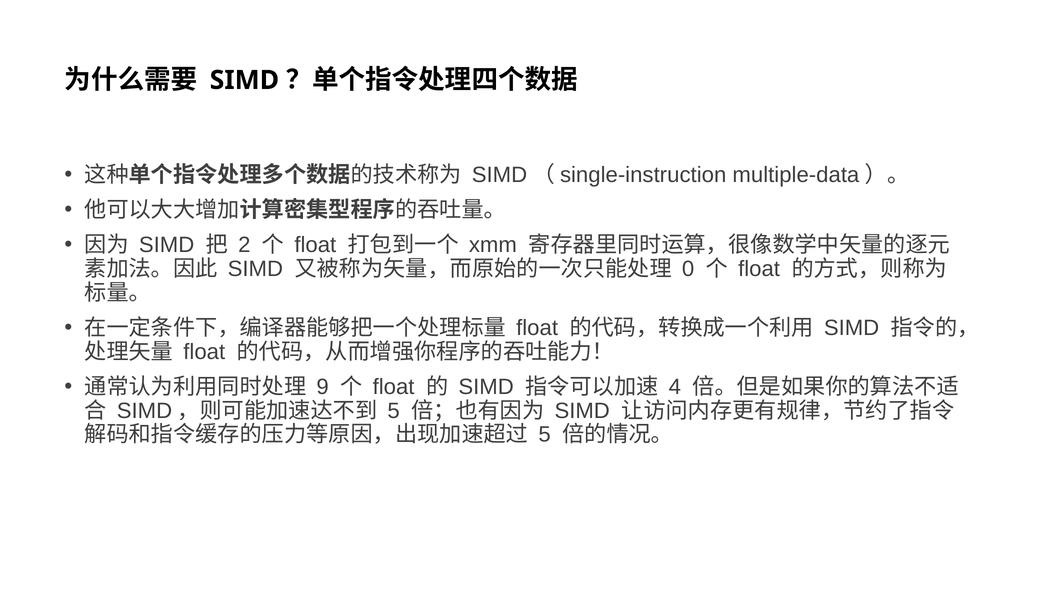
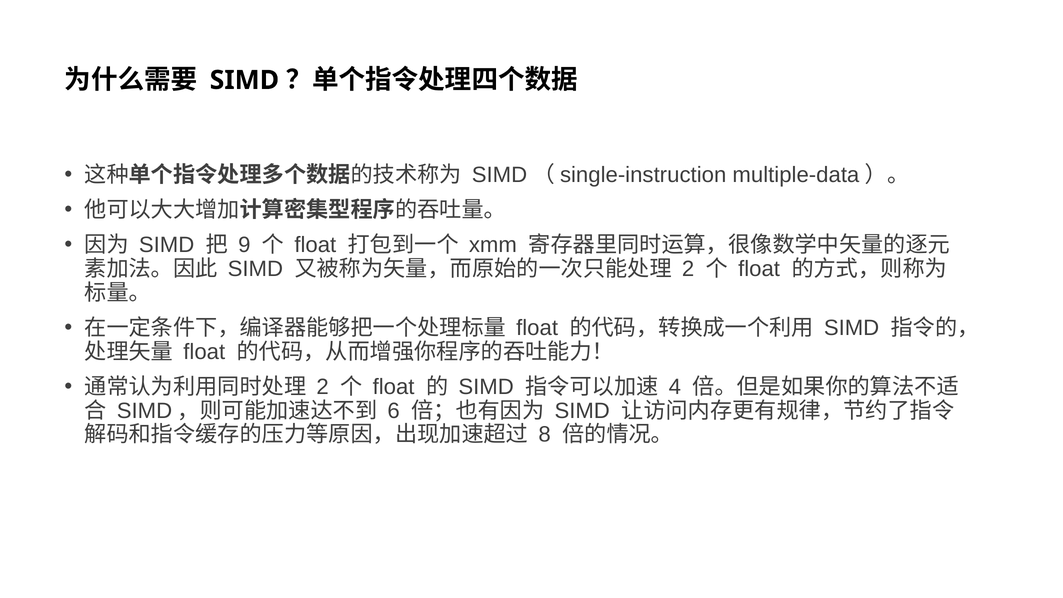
2: 2 -> 9 (244, 245)
0: 0 -> 2 (688, 269)
9: 9 -> 2 (323, 387)
5: 5 -> 6 (394, 411)
5: 5 -> 8 (545, 435)
